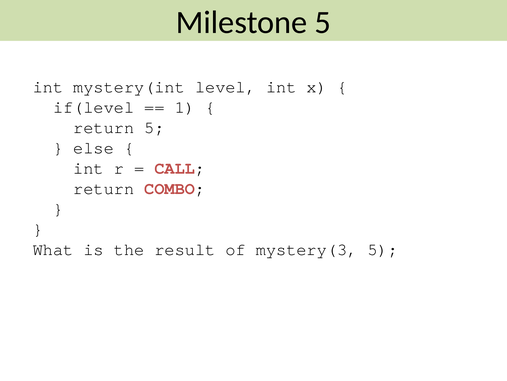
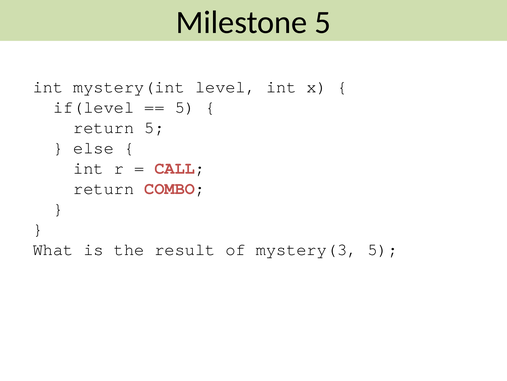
1: 1 -> 5 (185, 107)
